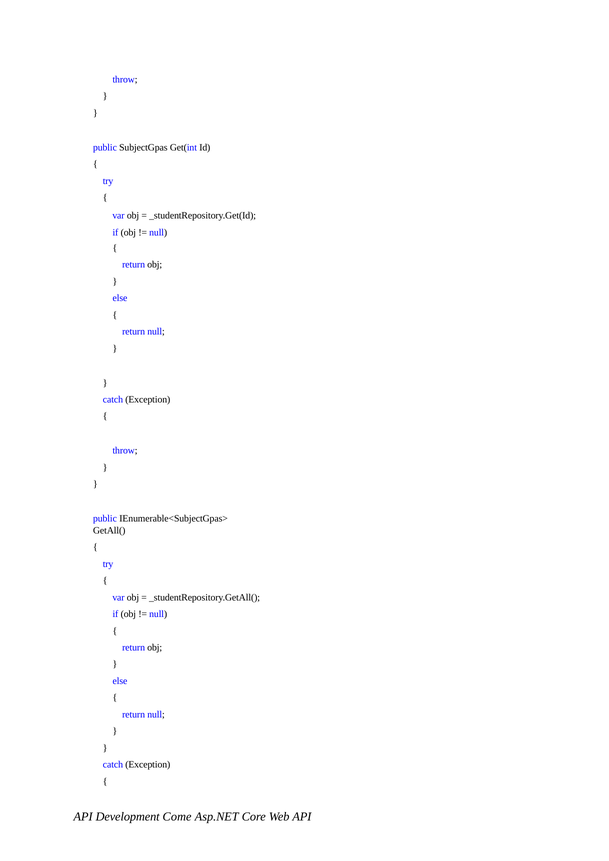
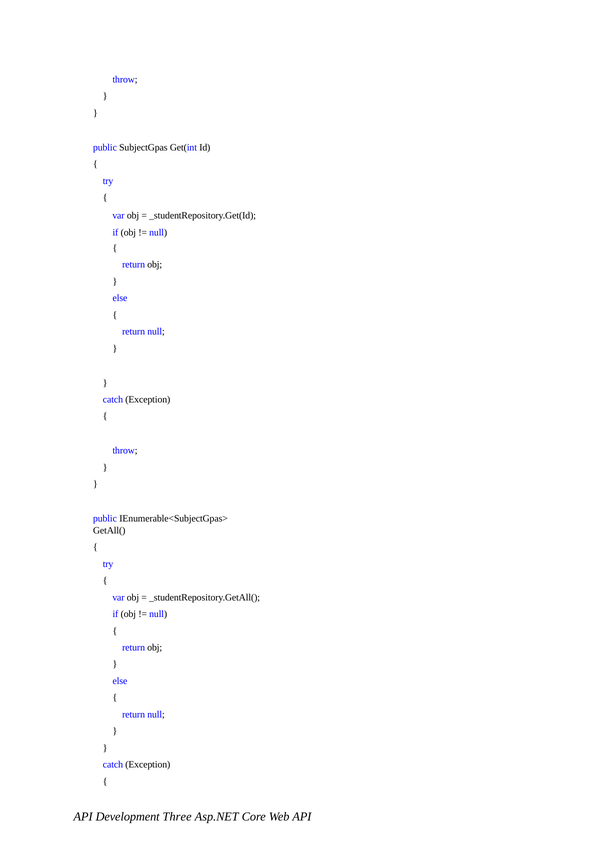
Come: Come -> Three (177, 817)
